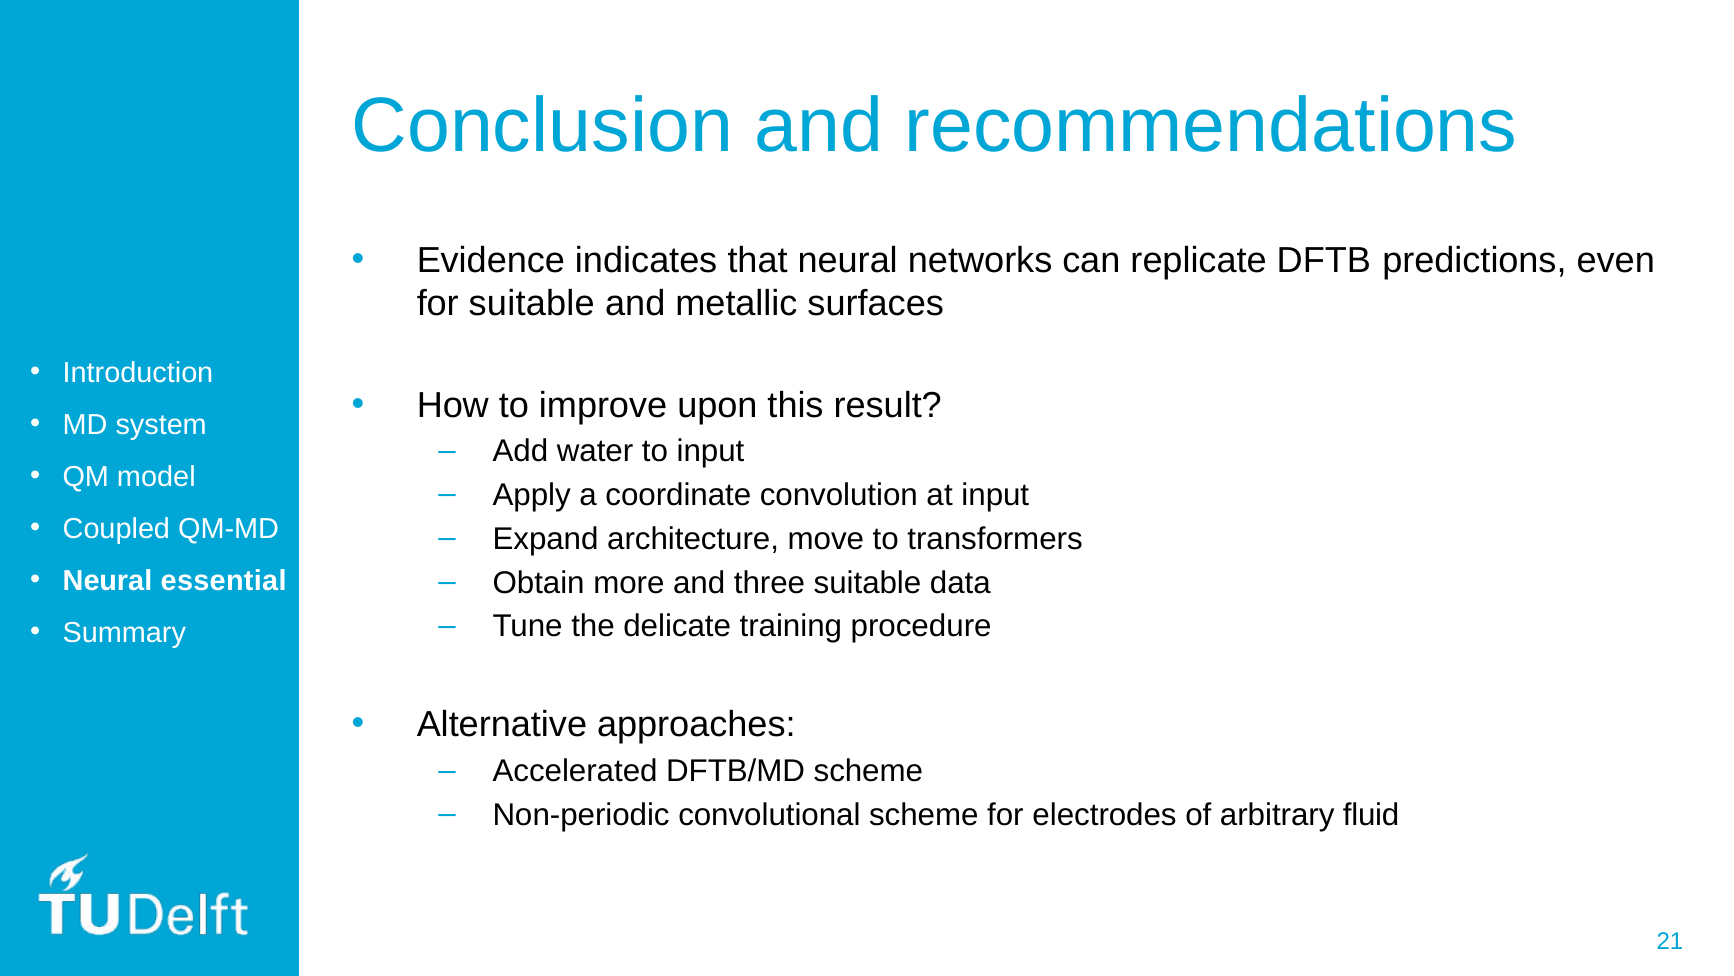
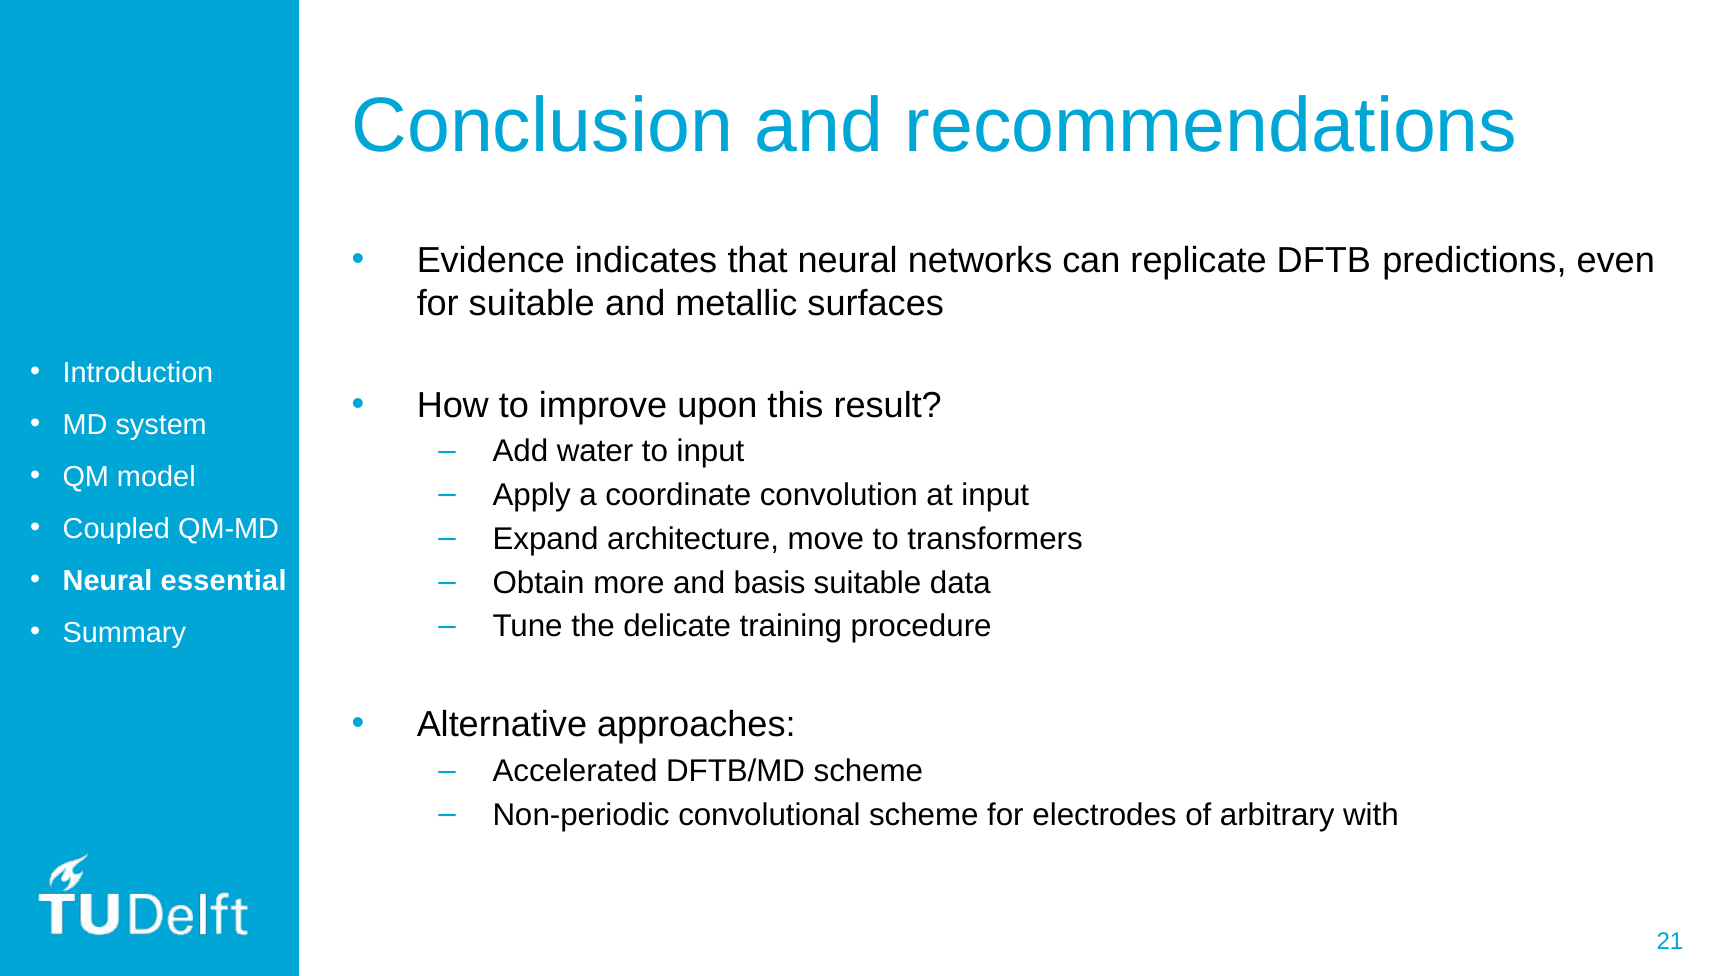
three: three -> basis (770, 582)
fluid: fluid -> with (1371, 815)
